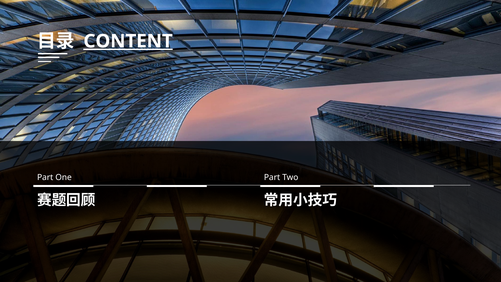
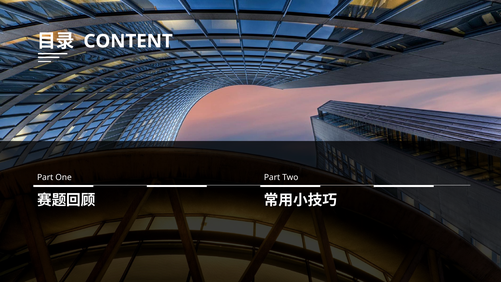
CONTENT underline: present -> none (128, 41)
